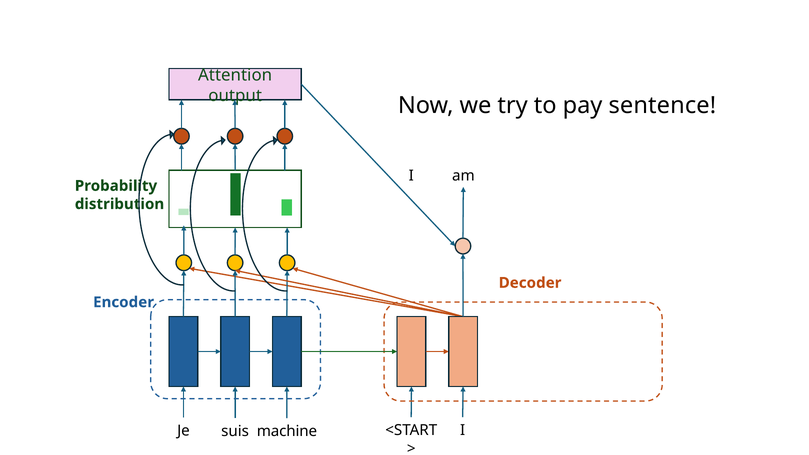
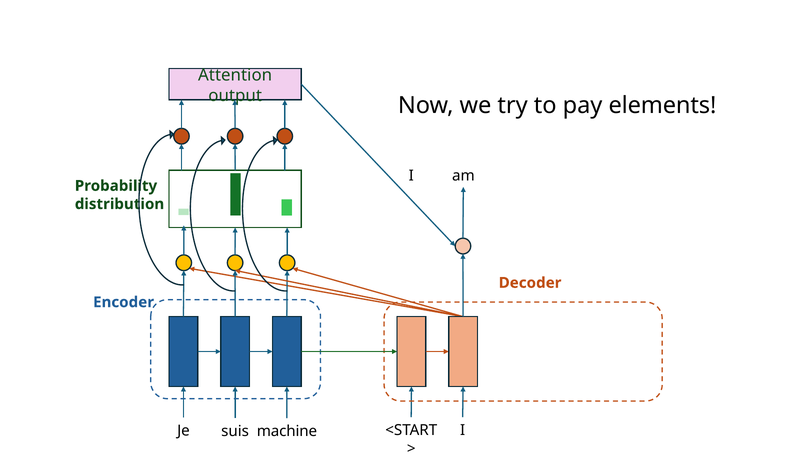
sentence: sentence -> elements (662, 106)
